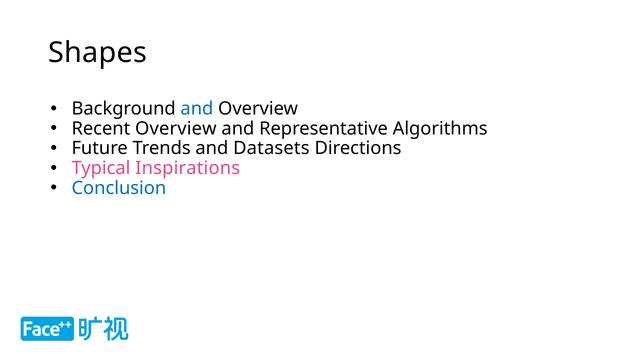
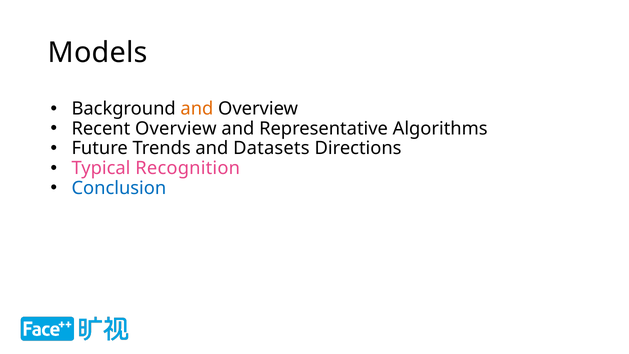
Shapes: Shapes -> Models (98, 53)
and colour: blue -> orange (197, 109)
Inspirations: Inspirations -> Recognition (188, 168)
